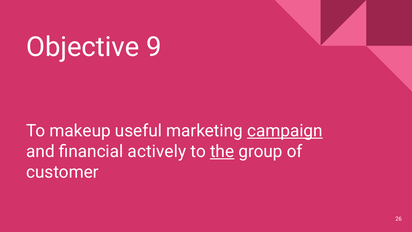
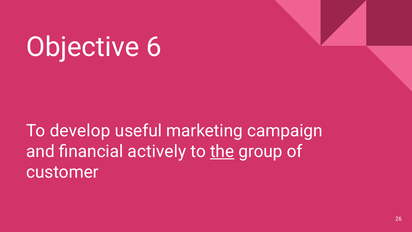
9: 9 -> 6 (154, 47)
makeup: makeup -> develop (80, 131)
campaign underline: present -> none (285, 131)
